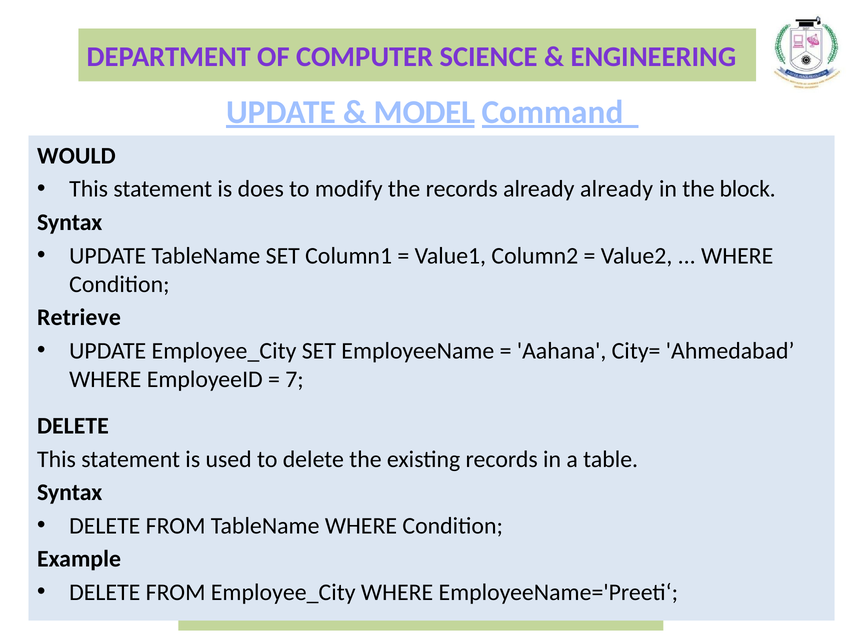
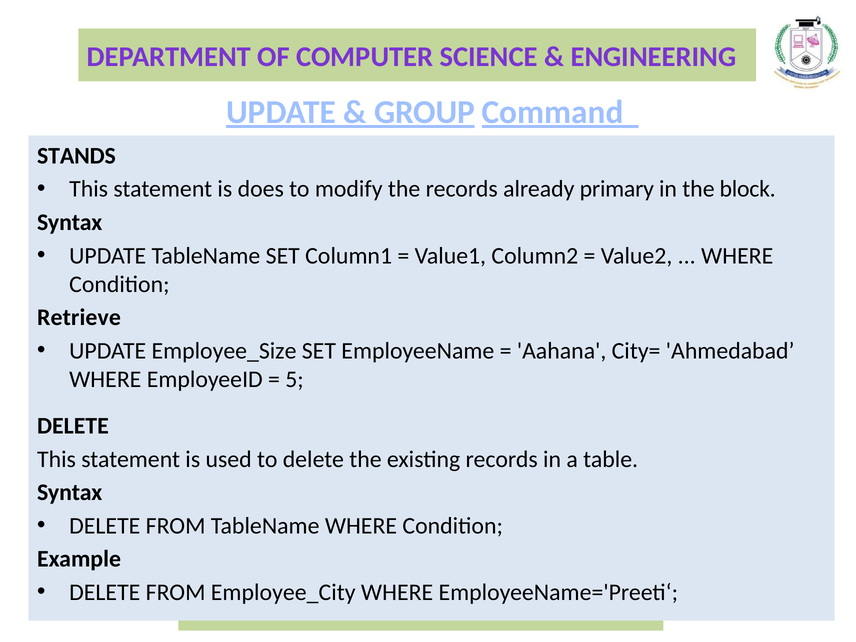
MODEL: MODEL -> GROUP (424, 112)
WOULD: WOULD -> STANDS (76, 156)
already already: already -> primary (617, 189)
UPDATE Employee_City: Employee_City -> Employee_Size (224, 351)
7: 7 -> 5 (294, 379)
